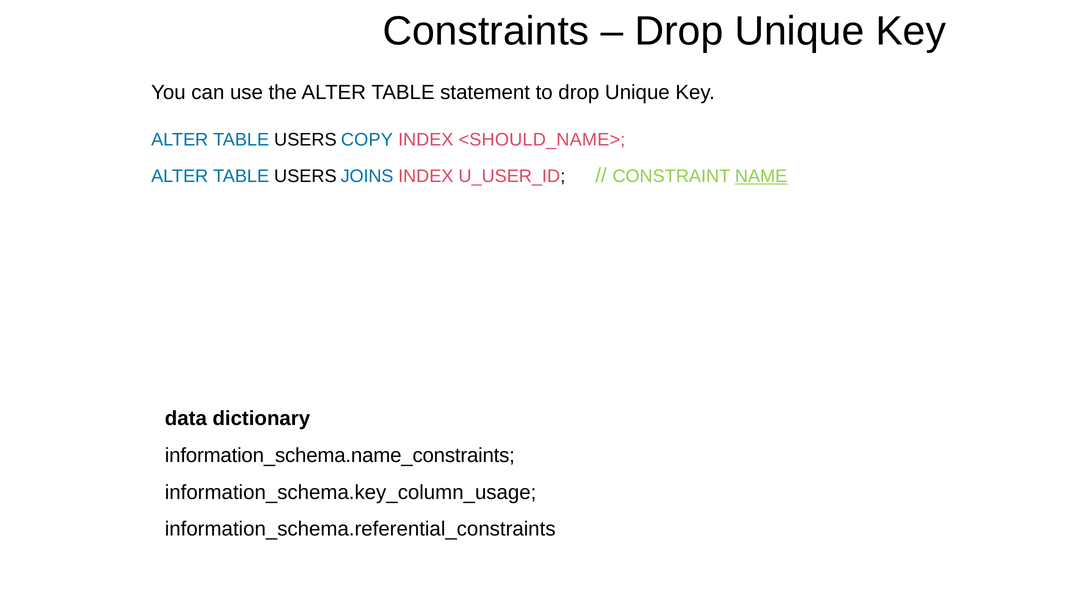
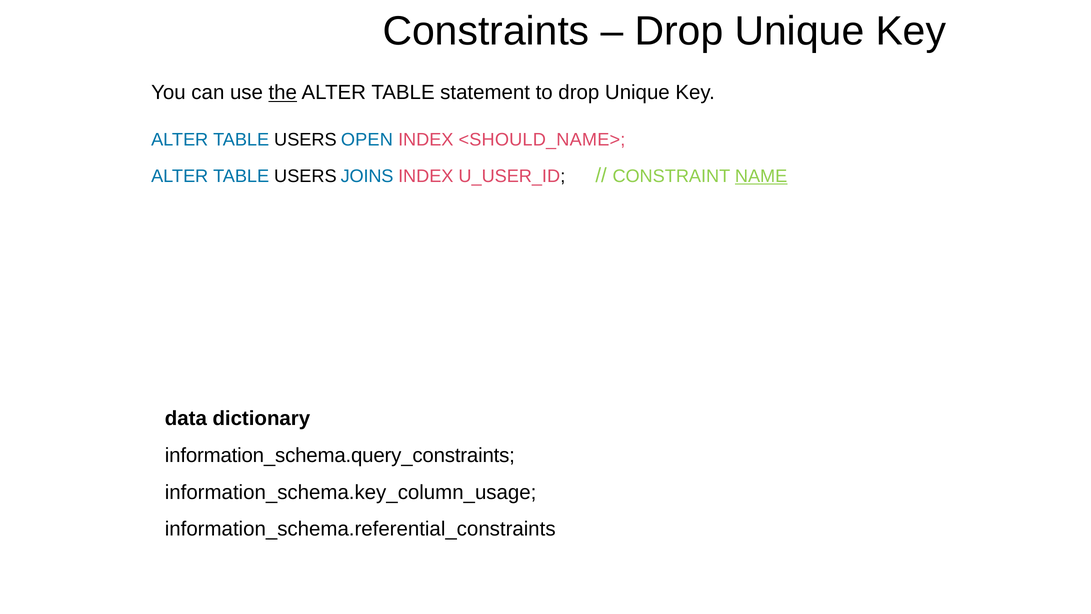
the underline: none -> present (283, 93)
COPY: COPY -> OPEN (367, 140)
information_schema.name_constraints: information_schema.name_constraints -> information_schema.query_constraints (340, 455)
